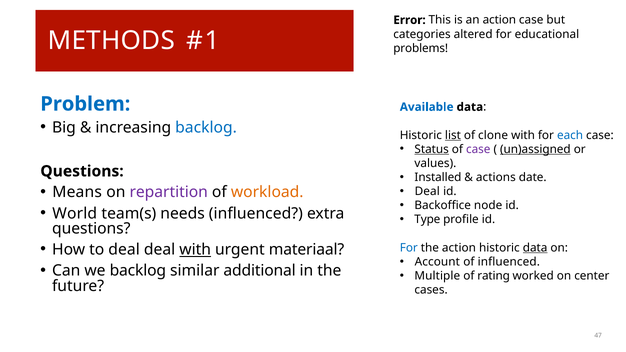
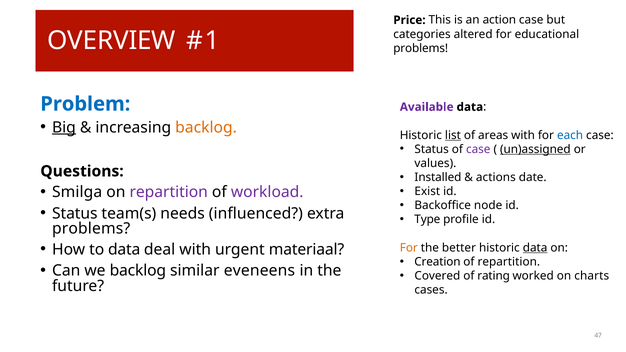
Error: Error -> Price (409, 20)
METHODS: METHODS -> OVERVIEW (111, 41)
Available colour: blue -> purple (427, 107)
Big underline: none -> present (64, 127)
backlog colour: blue -> orange (206, 127)
clone: clone -> areas (493, 135)
Status underline: present -> none (432, 149)
Means: Means -> Smilga (77, 192)
workload colour: orange -> purple (267, 192)
Deal: Deal -> Exist (427, 192)
World: World -> Status (75, 213)
questions: questions -> problems (91, 229)
to deal: deal -> data (124, 250)
with underline: present -> none (195, 250)
For colour: blue -> orange (409, 248)
the action: action -> better (459, 248)
Account: Account -> Creation (437, 262)
of influenced: influenced -> repartition (509, 262)
additional: additional -> eveneens (259, 271)
Multiple: Multiple -> Covered (437, 276)
center: center -> charts (592, 276)
